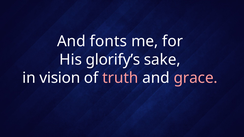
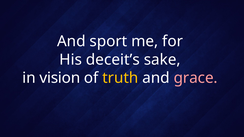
fonts: fonts -> sport (108, 41)
glorify’s: glorify’s -> deceit’s (113, 60)
truth colour: pink -> yellow (120, 78)
